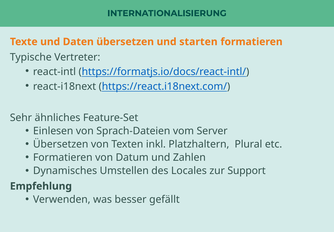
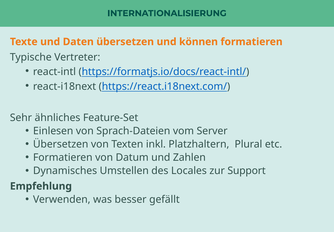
starten: starten -> können (199, 42)
